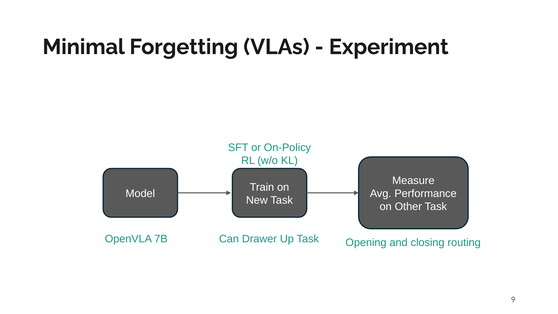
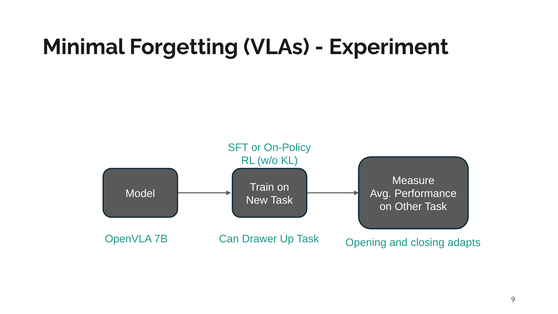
routing: routing -> adapts (464, 243)
